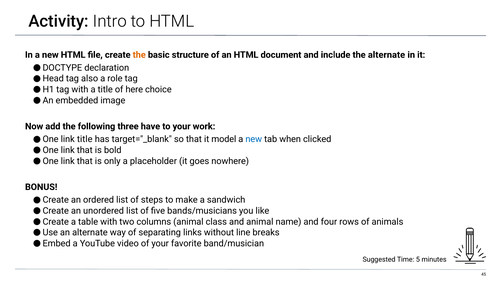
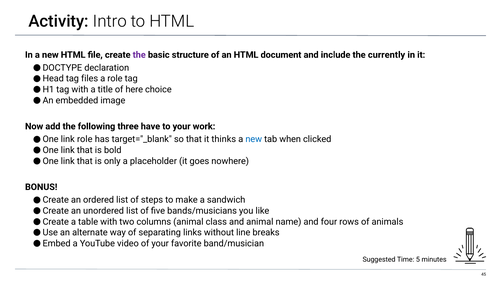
the colour: orange -> purple (139, 55)
the alternate: alternate -> currently (386, 55)
also: also -> files (90, 79)
link title: title -> role (85, 139)
model: model -> thinks (224, 139)
